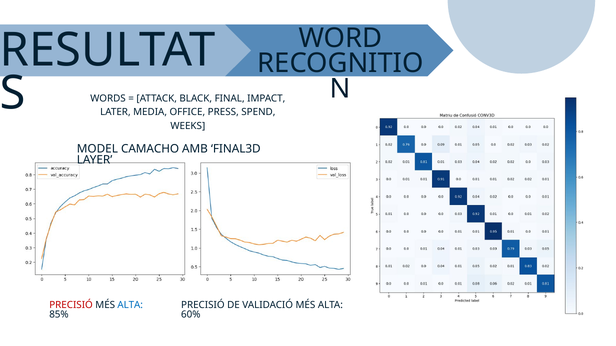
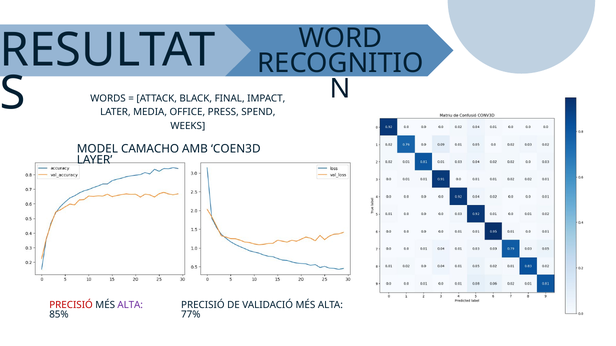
FINAL3D: FINAL3D -> COEN3D (236, 149)
ALTA colour: blue -> purple (130, 306)
60%: 60% -> 77% (191, 315)
